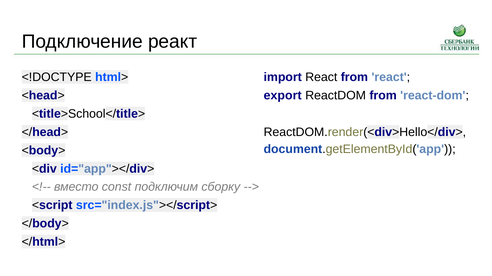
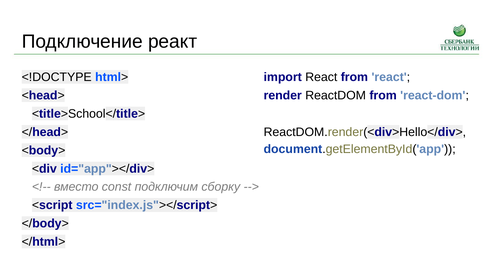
export: export -> render (283, 96)
